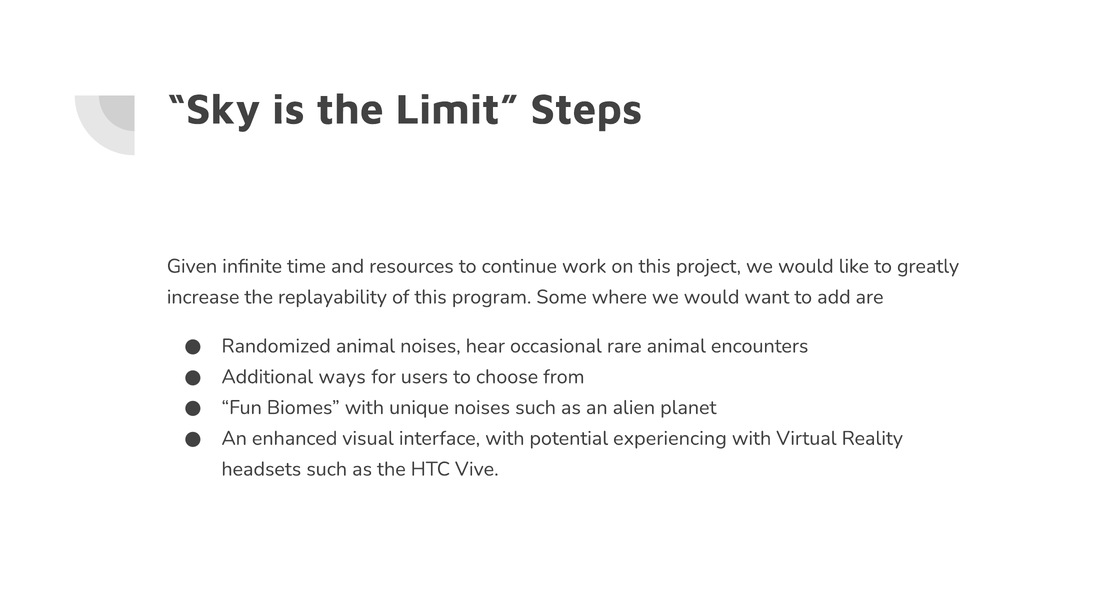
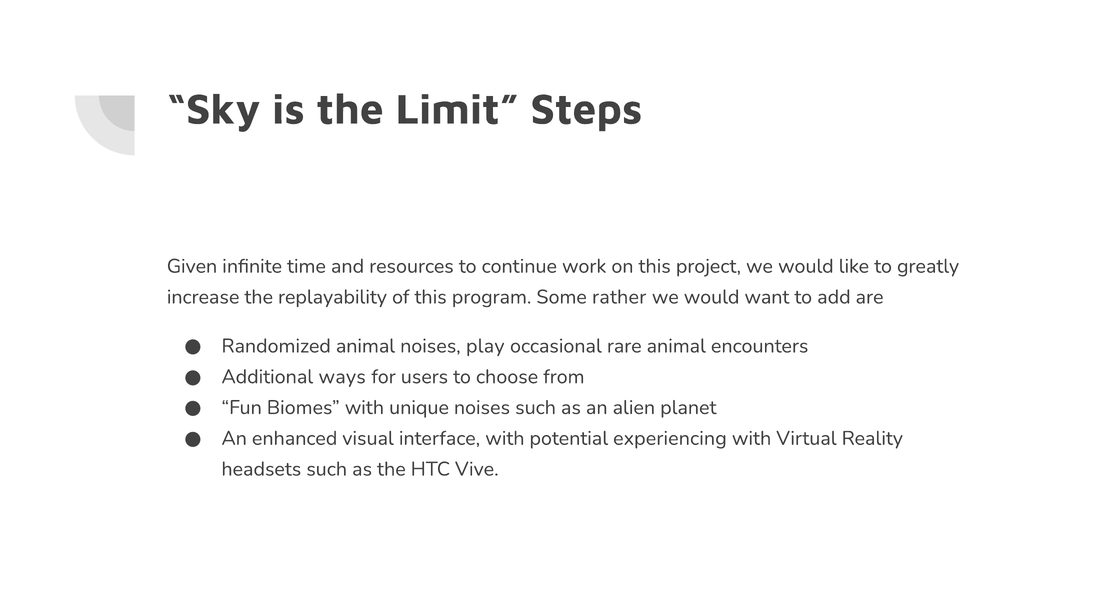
where: where -> rather (619, 297)
hear: hear -> play (485, 346)
